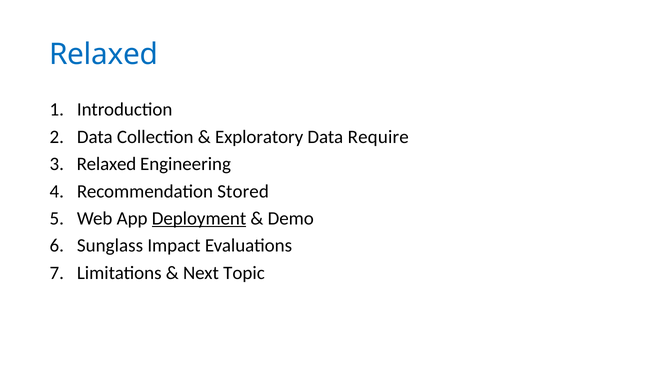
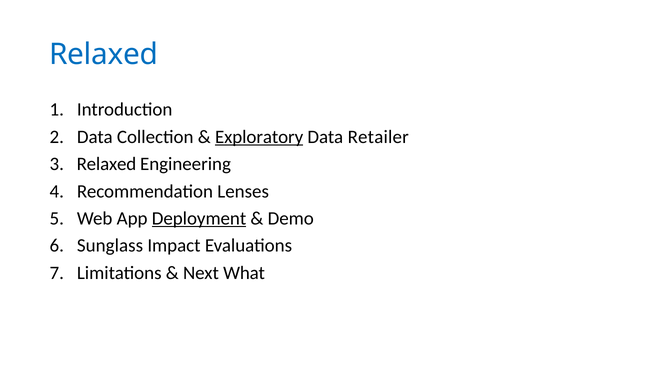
Exploratory underline: none -> present (259, 137)
Require: Require -> Retailer (378, 137)
Stored: Stored -> Lenses (243, 192)
Topic: Topic -> What (244, 273)
